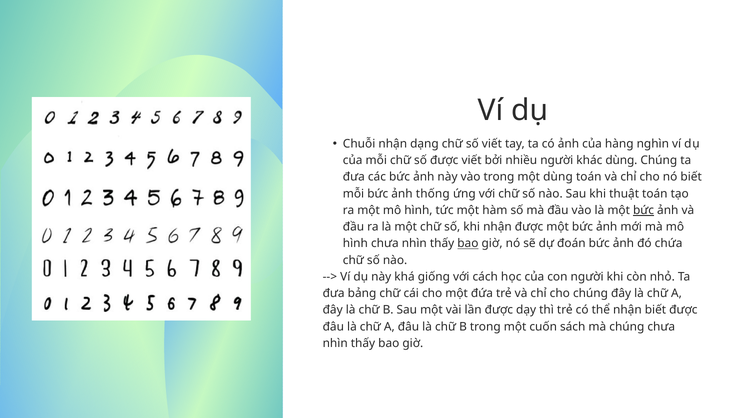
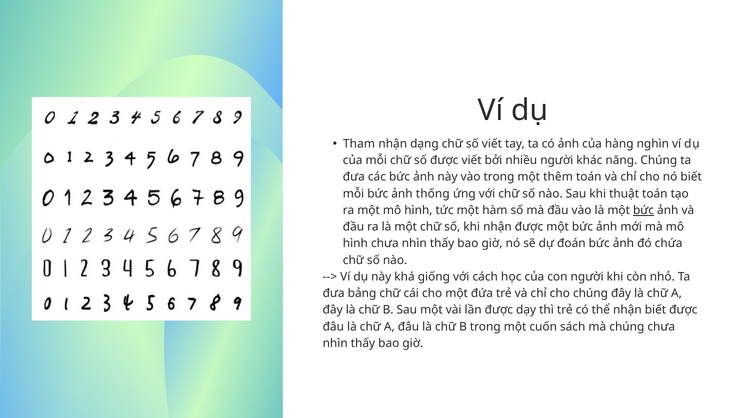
Chuỗi: Chuỗi -> Tham (359, 144)
khác dùng: dùng -> năng (621, 160)
một dùng: dùng -> thêm (558, 177)
bao underline: present -> none (468, 244)
